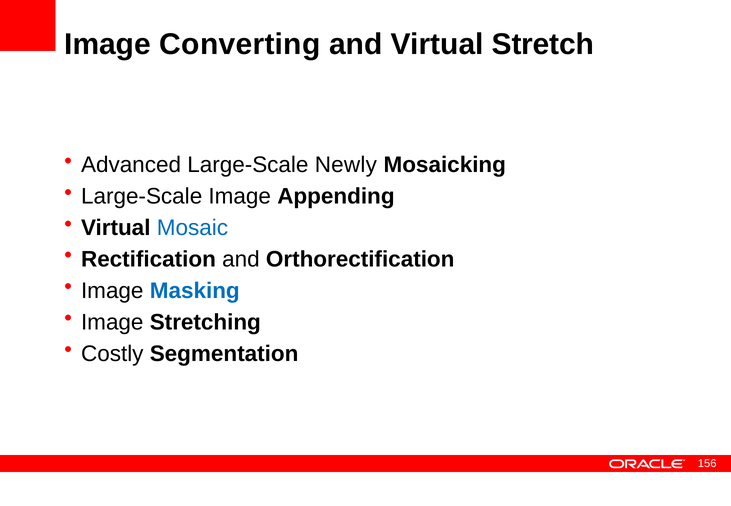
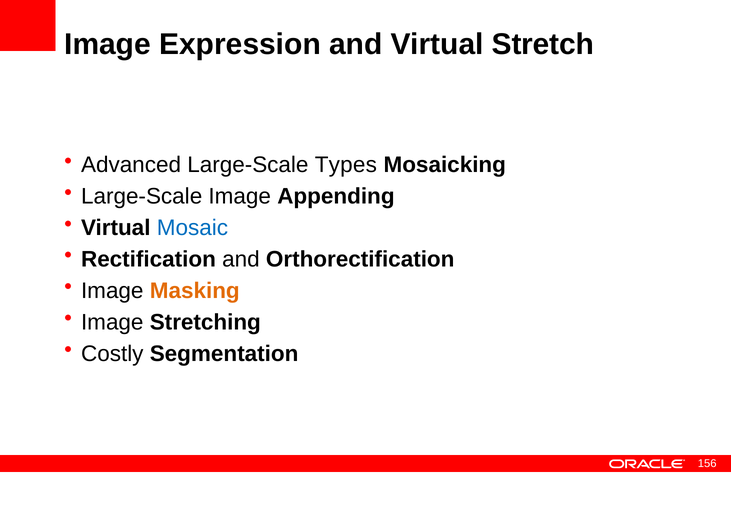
Converting: Converting -> Expression (240, 44)
Newly: Newly -> Types (346, 165)
Masking colour: blue -> orange (195, 291)
